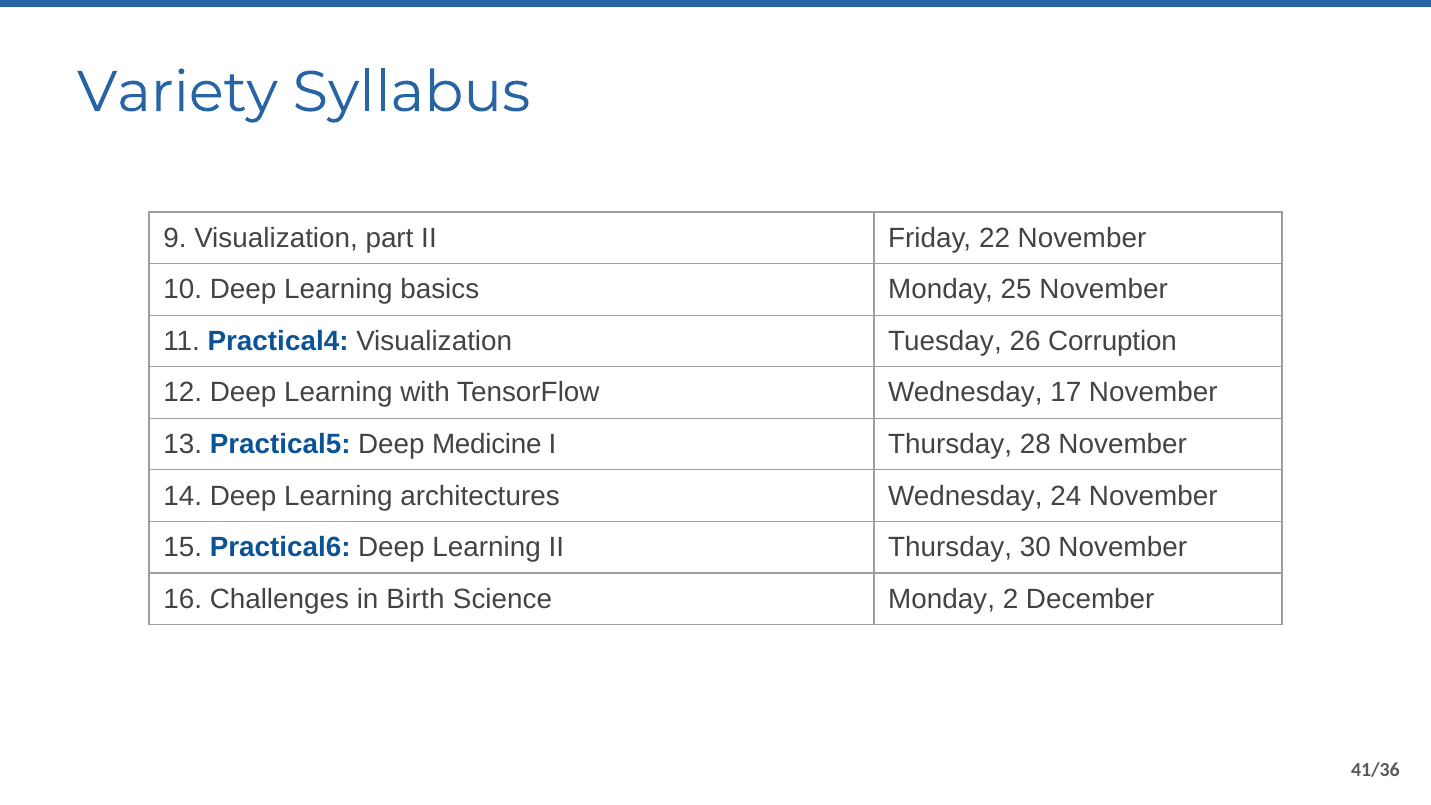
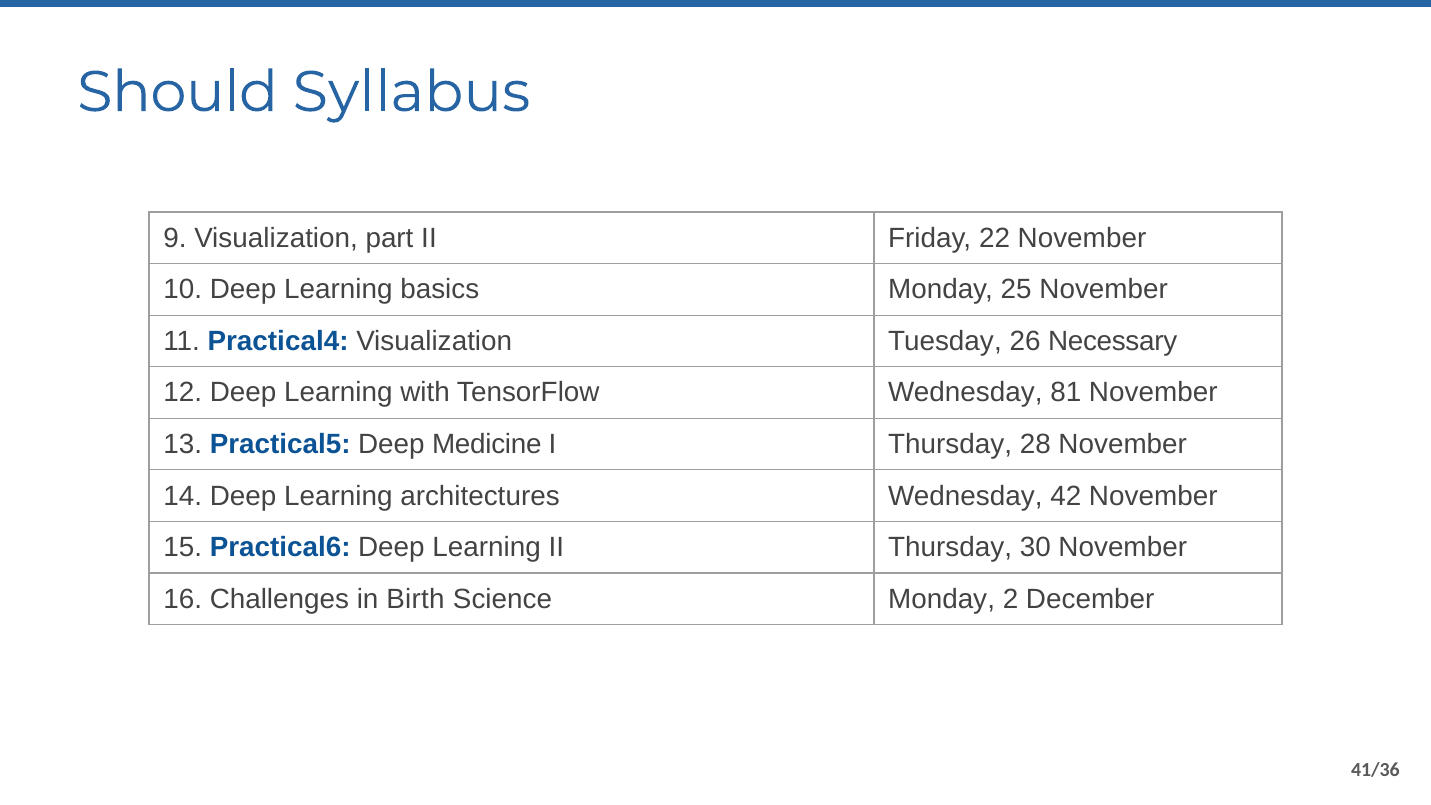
Variety: Variety -> Should (178, 92)
Corruption: Corruption -> Necessary (1113, 341)
17: 17 -> 81 (1066, 393)
24: 24 -> 42 (1066, 496)
